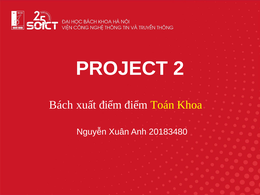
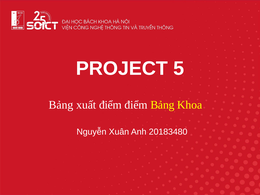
2: 2 -> 5 (179, 68)
Bách: Bách -> Bảng (61, 105)
điểm Toán: Toán -> Bảng (162, 105)
